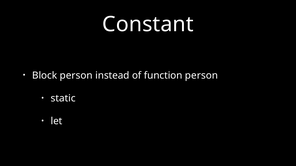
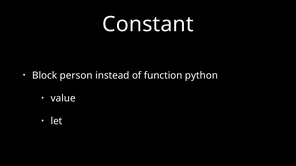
function person: person -> python (202, 76)
static: static -> value (63, 99)
